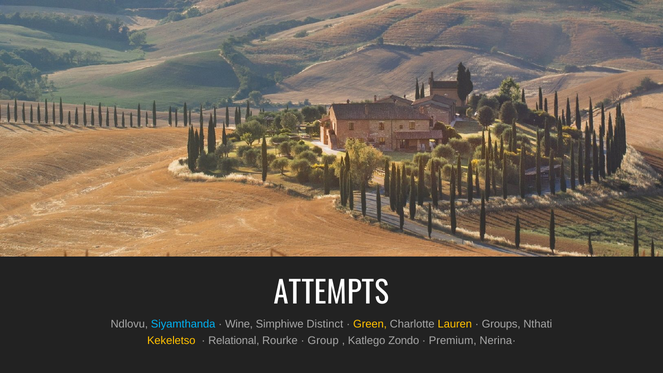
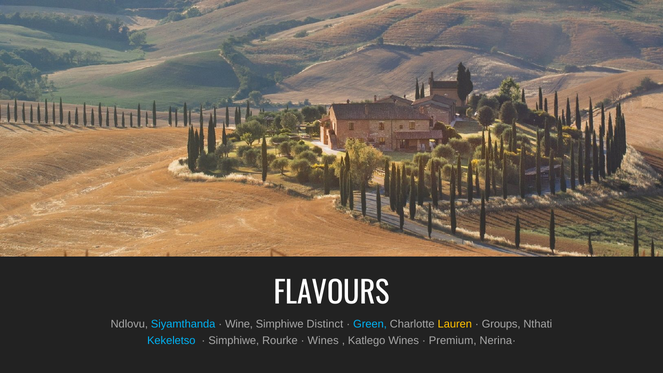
ATTEMPTS: ATTEMPTS -> FLAVOURS (332, 294)
Green colour: yellow -> light blue (370, 324)
Kekeletso colour: yellow -> light blue (171, 340)
Relational: Relational -> Simphiwe (234, 340)
Group: Group -> Wines (323, 340)
Katlego Zondo: Zondo -> Wines (404, 340)
